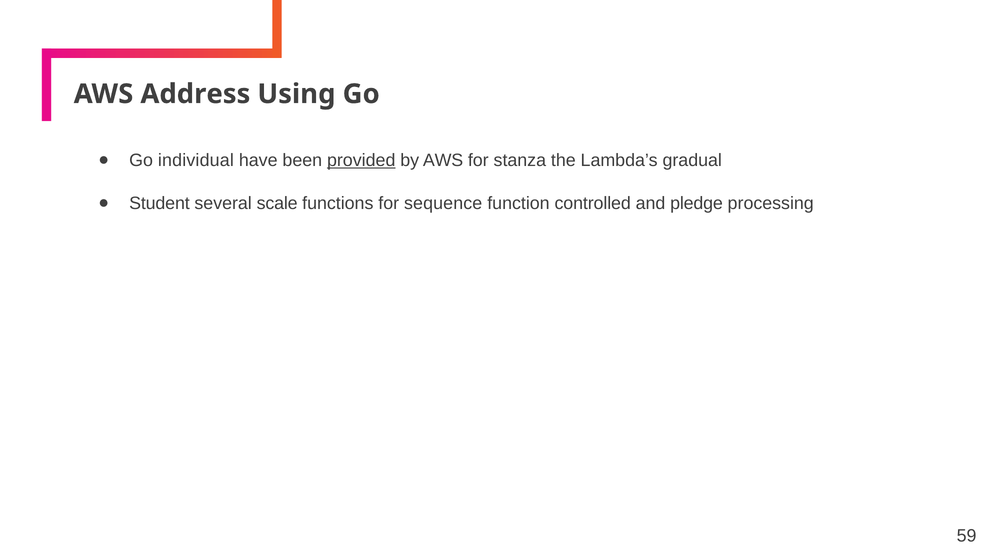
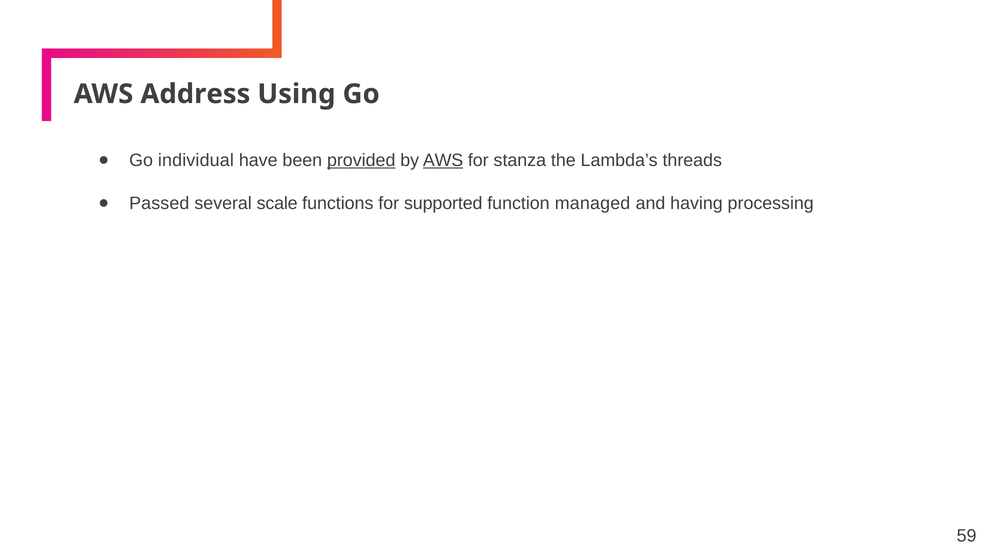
AWS underline: none -> present (443, 160)
gradual: gradual -> threads (692, 160)
Student: Student -> Passed (159, 203)
sequence: sequence -> supported (443, 203)
controlled: controlled -> managed (593, 203)
pledge: pledge -> having (696, 203)
